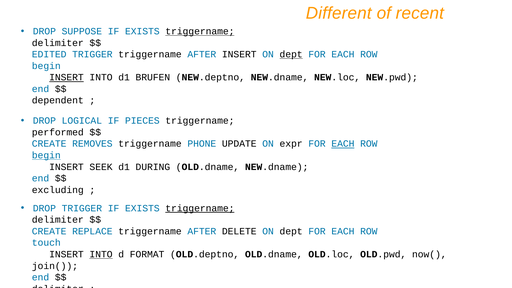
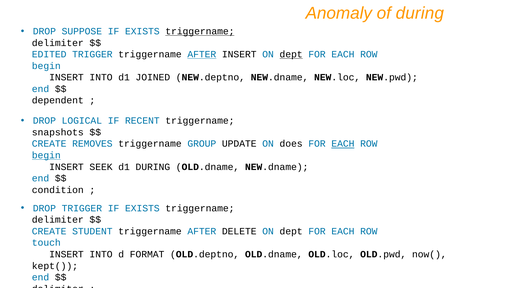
Different: Different -> Anomaly (339, 13)
of recent: recent -> during (420, 13)
AFTER underline: none -> present (202, 54)
INSERT underline: present -> none (66, 77)
BRUFEN: BRUFEN -> JOINED (153, 77)
PIECES: PIECES -> RECENT (142, 121)
performed: performed -> snapshots (58, 132)
PHONE: PHONE -> GROUP (202, 144)
expr: expr -> does (291, 144)
excluding: excluding -> condition (58, 190)
triggername underline: present -> none (200, 208)
REPLACE: REPLACE -> STUDENT (92, 231)
INTO underline: present -> none (101, 254)
join(: join( -> kept( (55, 266)
